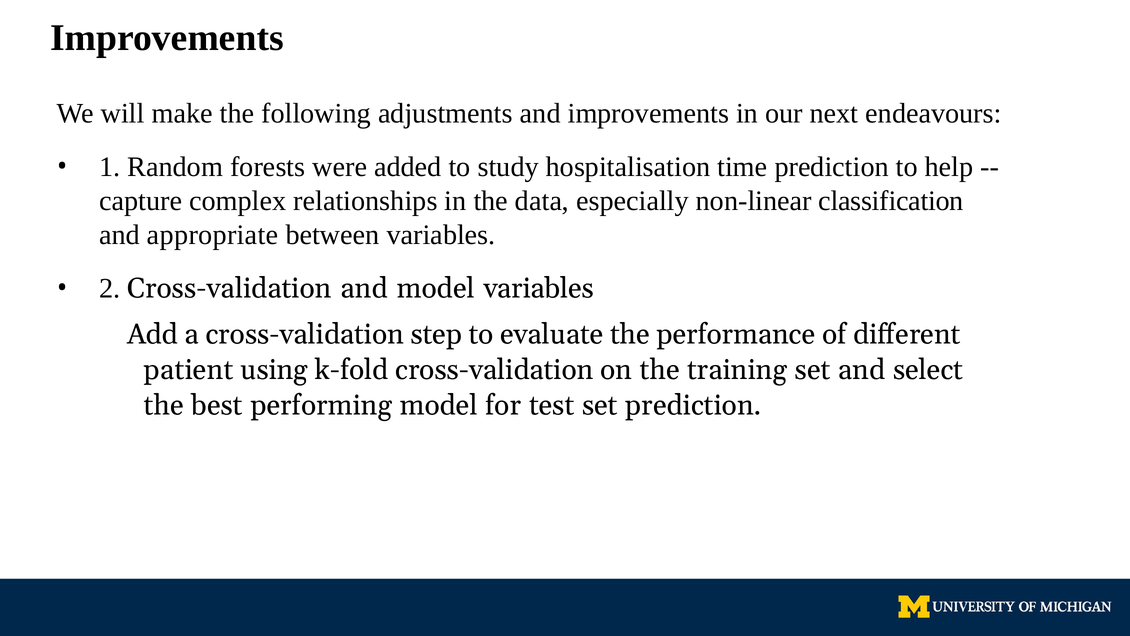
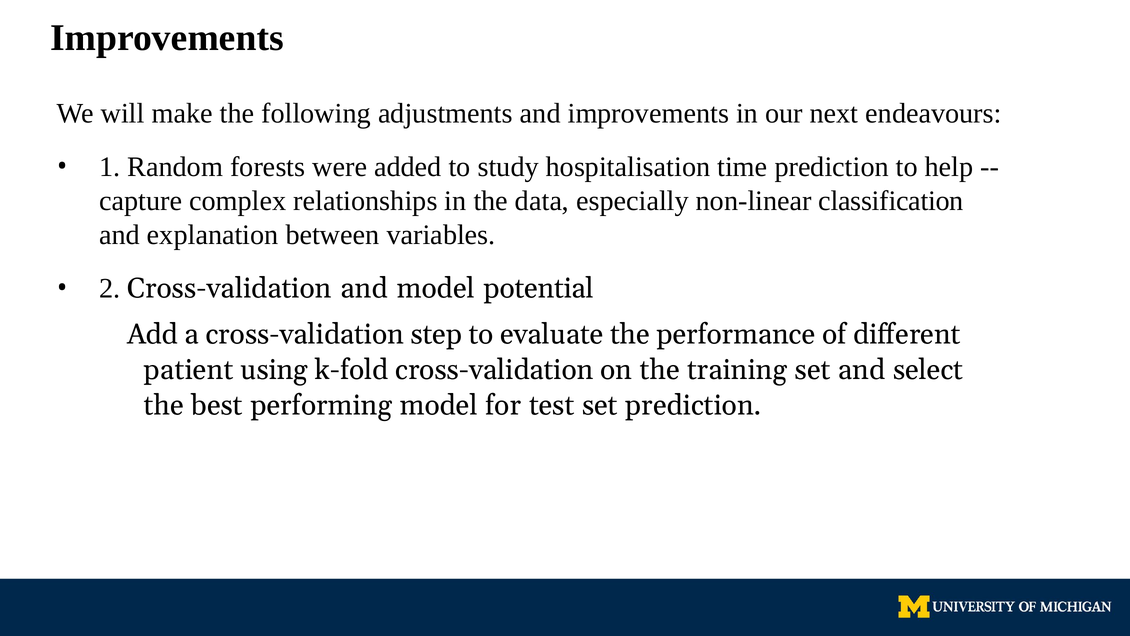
appropriate: appropriate -> explanation (213, 235)
model variables: variables -> potential (539, 288)
